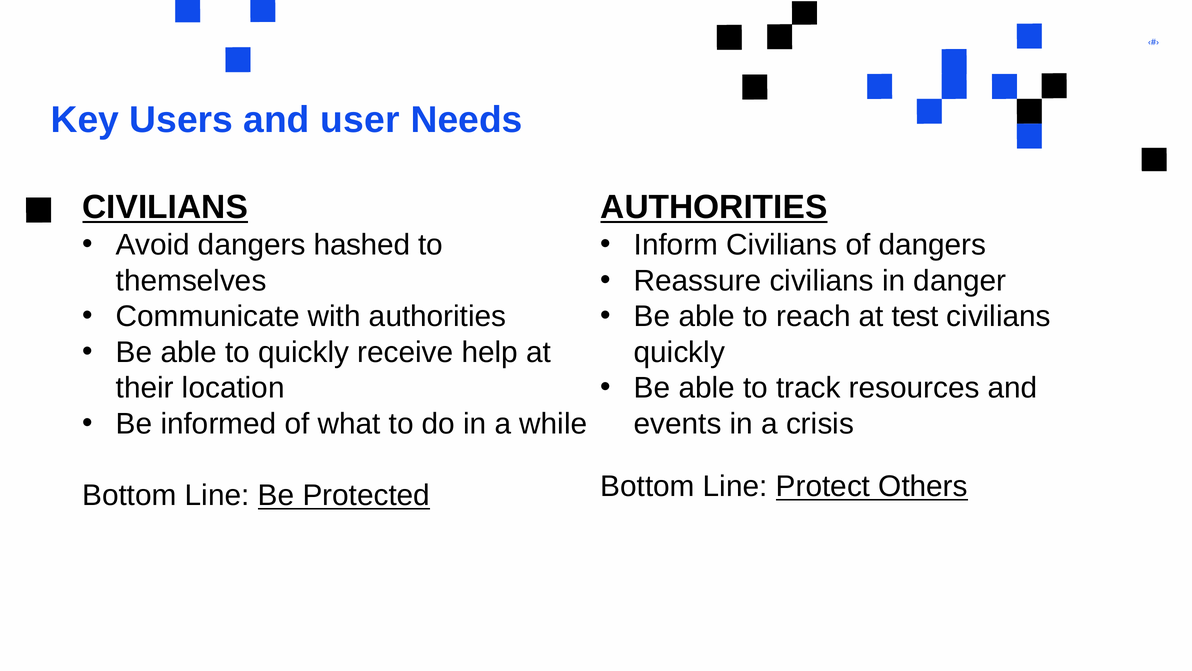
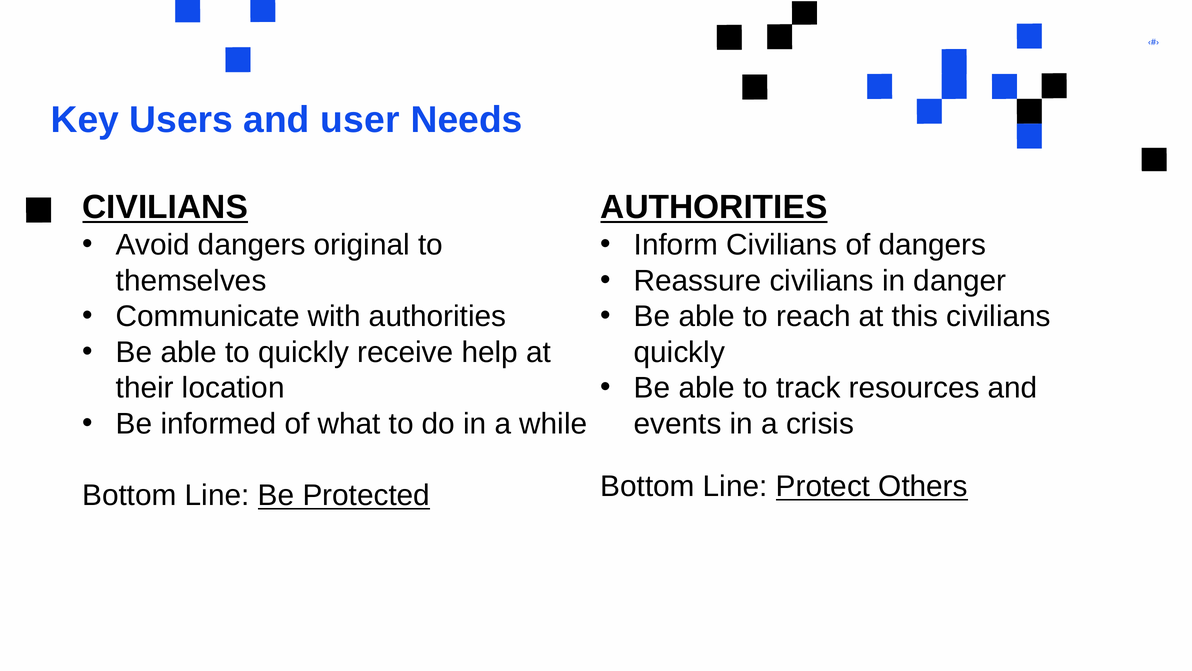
hashed: hashed -> original (362, 245)
test: test -> this (915, 316)
